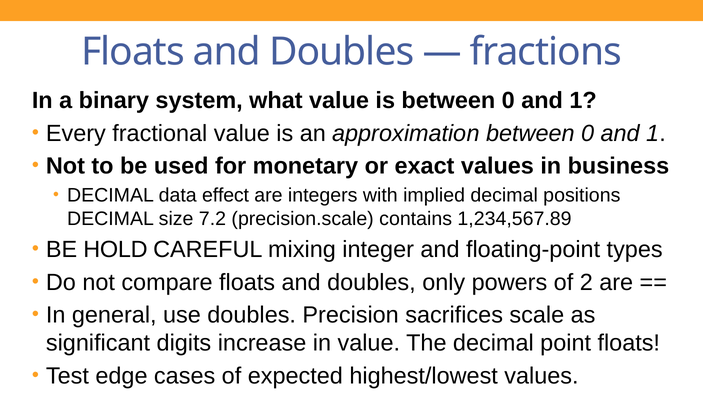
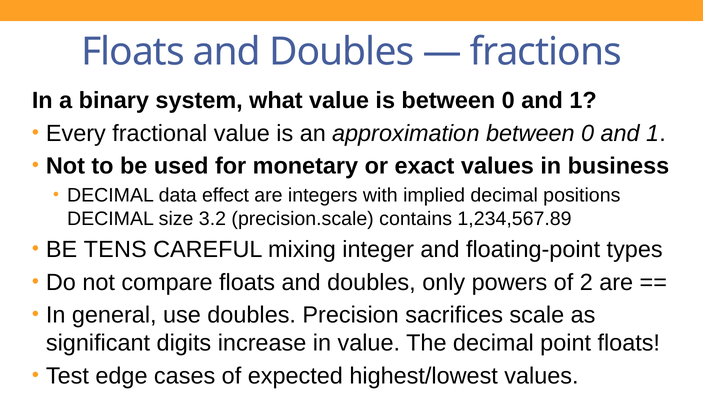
7.2: 7.2 -> 3.2 (212, 219)
HOLD: HOLD -> TENS (115, 250)
